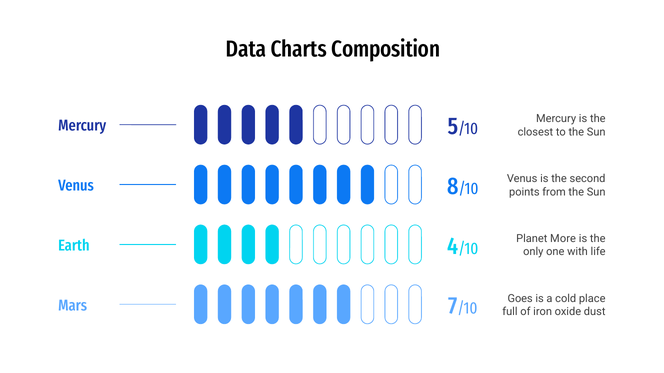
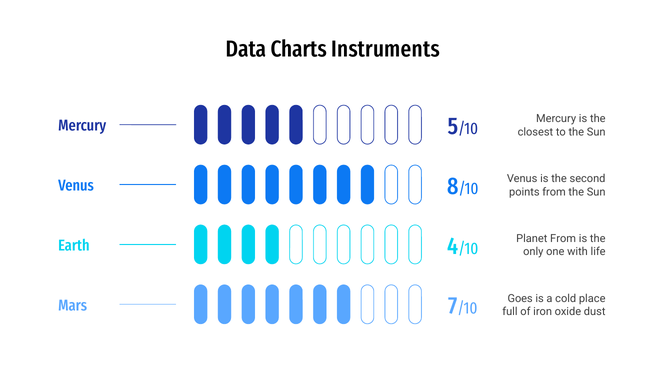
Composition: Composition -> Instruments (386, 49)
Planet More: More -> From (563, 239)
